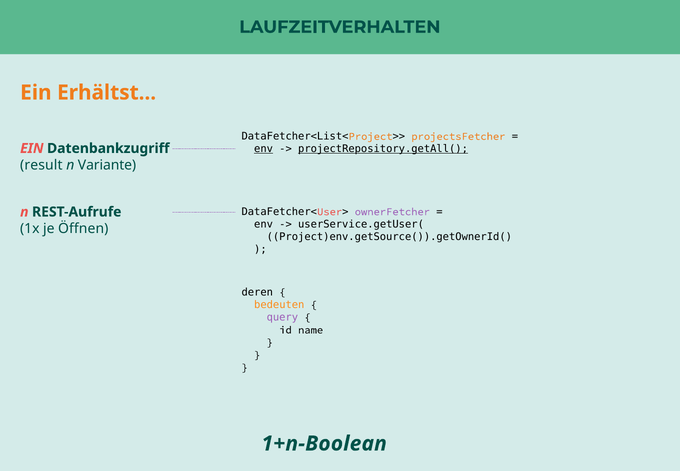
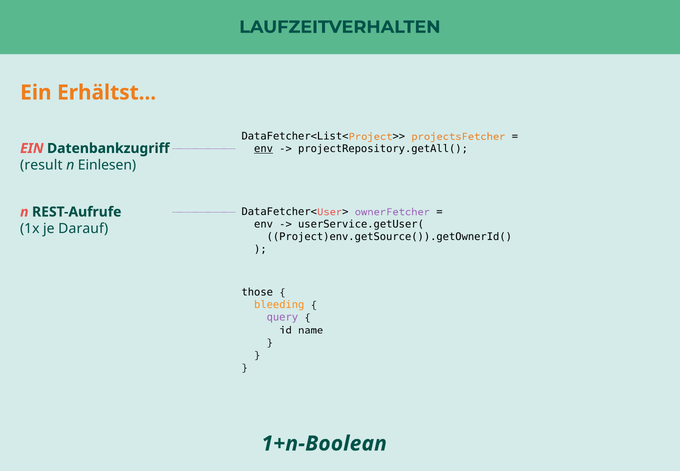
projectRepository.getAll( underline: present -> none (383, 149)
Variante: Variante -> Einlesen (107, 165)
Öffnen: Öffnen -> Darauf (83, 229)
deren: deren -> those (257, 292)
bedeuten: bedeuten -> bleeding (279, 305)
